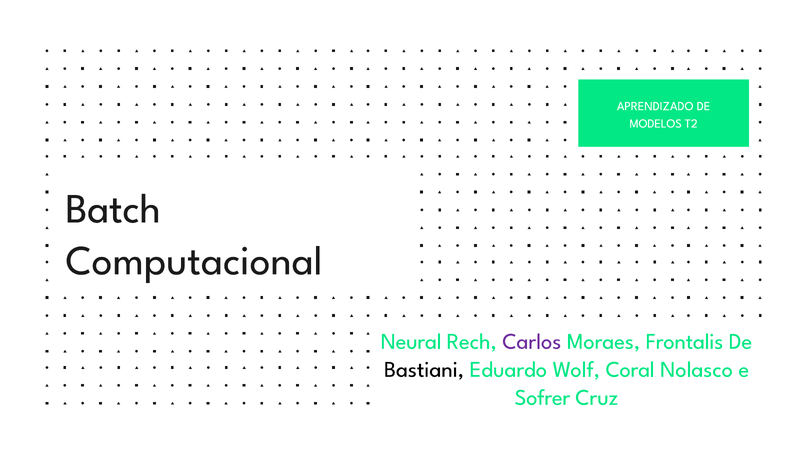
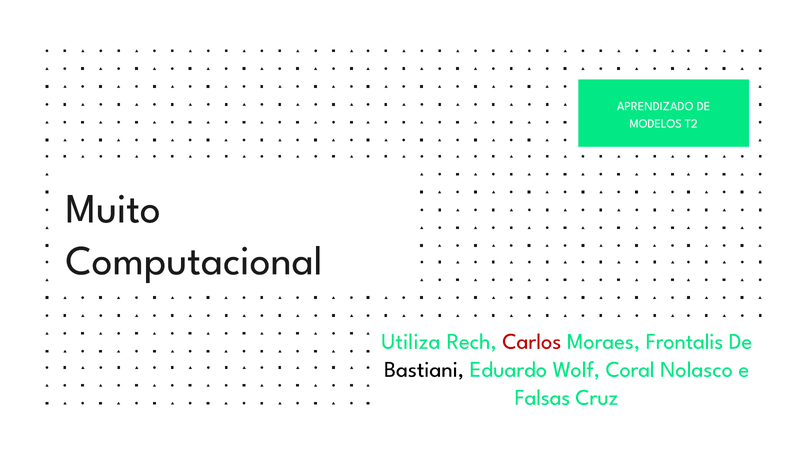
Batch: Batch -> Muito (113, 209)
Neural: Neural -> Utiliza (411, 341)
Carlos colour: purple -> red (532, 341)
Sofrer: Sofrer -> Falsas (542, 397)
